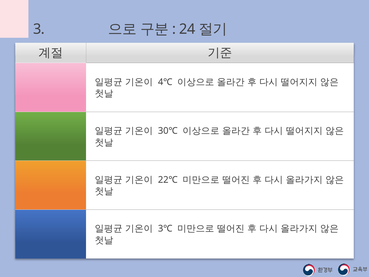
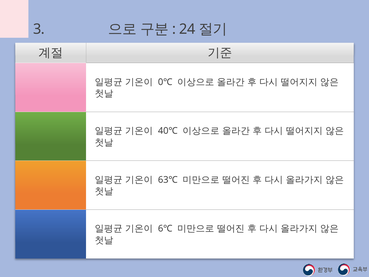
4℃: 4℃ -> 0℃ (165, 82)
30℃: 30℃ -> 40℃ (168, 131)
22℃: 22℃ -> 63℃ (168, 180)
3℃: 3℃ -> 6℃ (165, 228)
